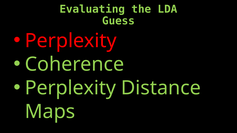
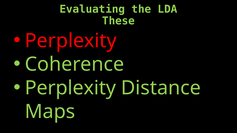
Guess: Guess -> These (118, 21)
